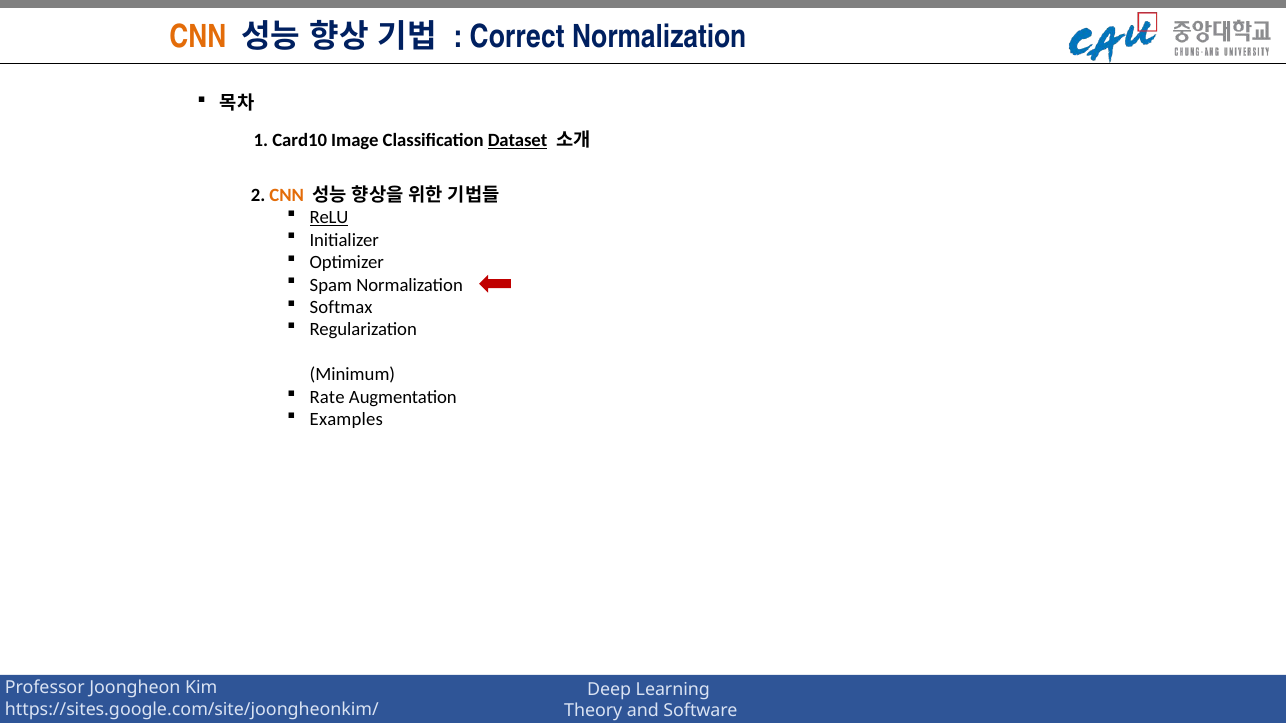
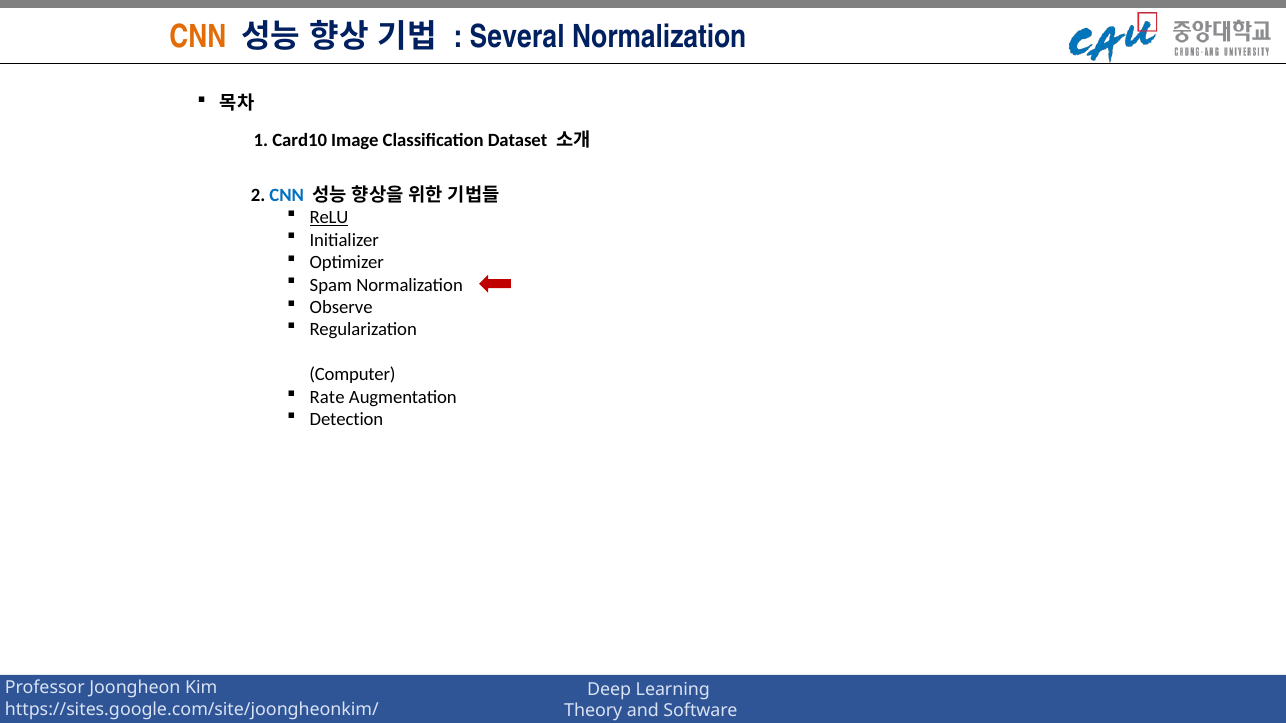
Correct: Correct -> Several (517, 37)
Dataset underline: present -> none (518, 140)
CNN colour: orange -> blue (287, 195)
Softmax: Softmax -> Observe (341, 308)
Minimum: Minimum -> Computer (352, 375)
Examples: Examples -> Detection (346, 420)
